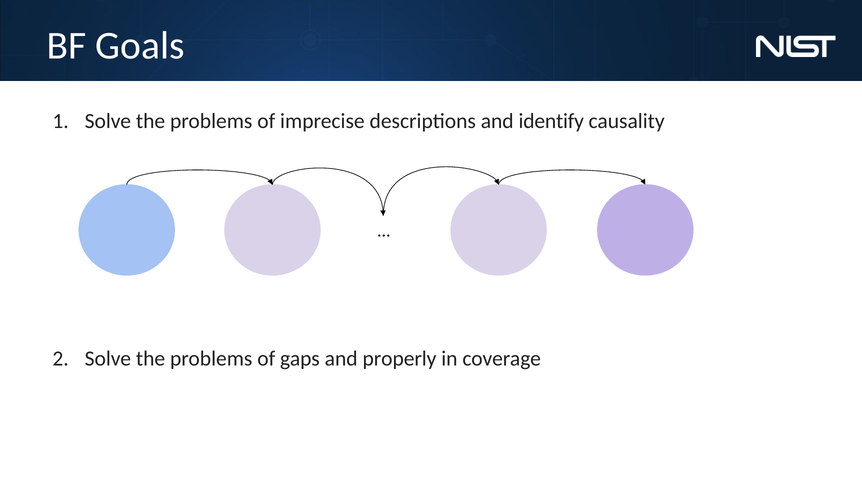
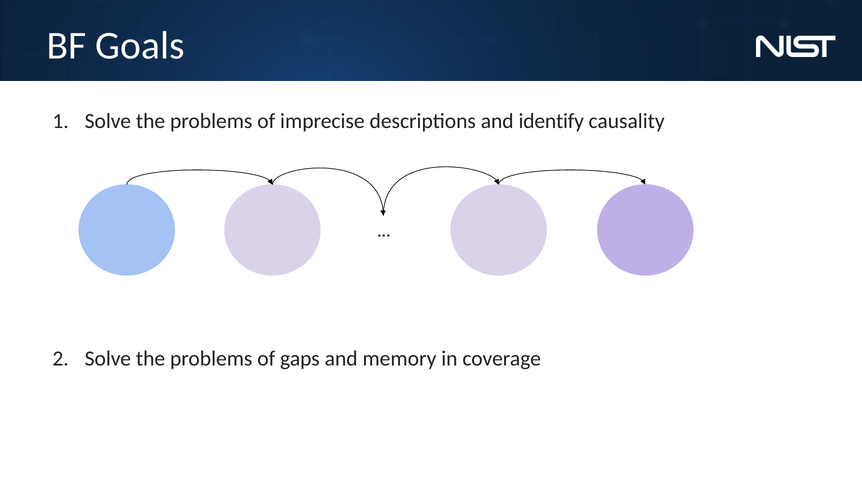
properly: properly -> memory (399, 359)
